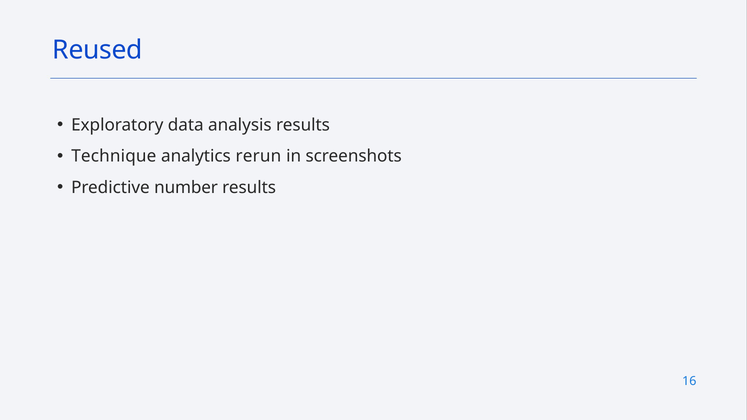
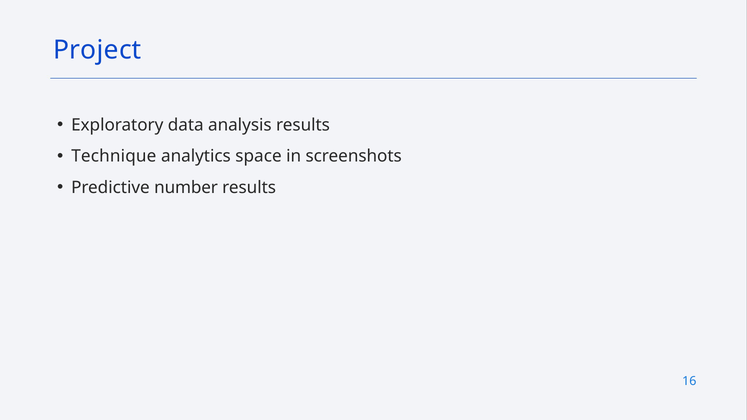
Reused: Reused -> Project (97, 50)
rerun: rerun -> space (258, 156)
